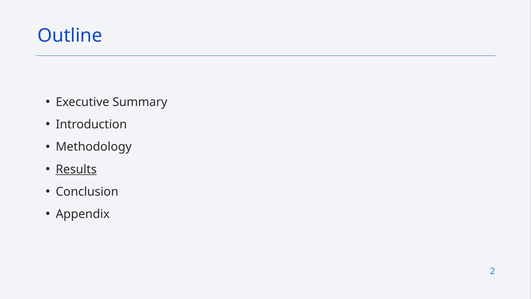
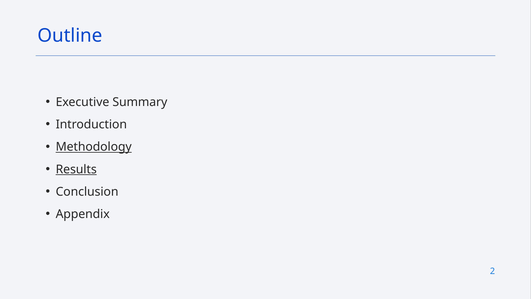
Methodology underline: none -> present (94, 147)
